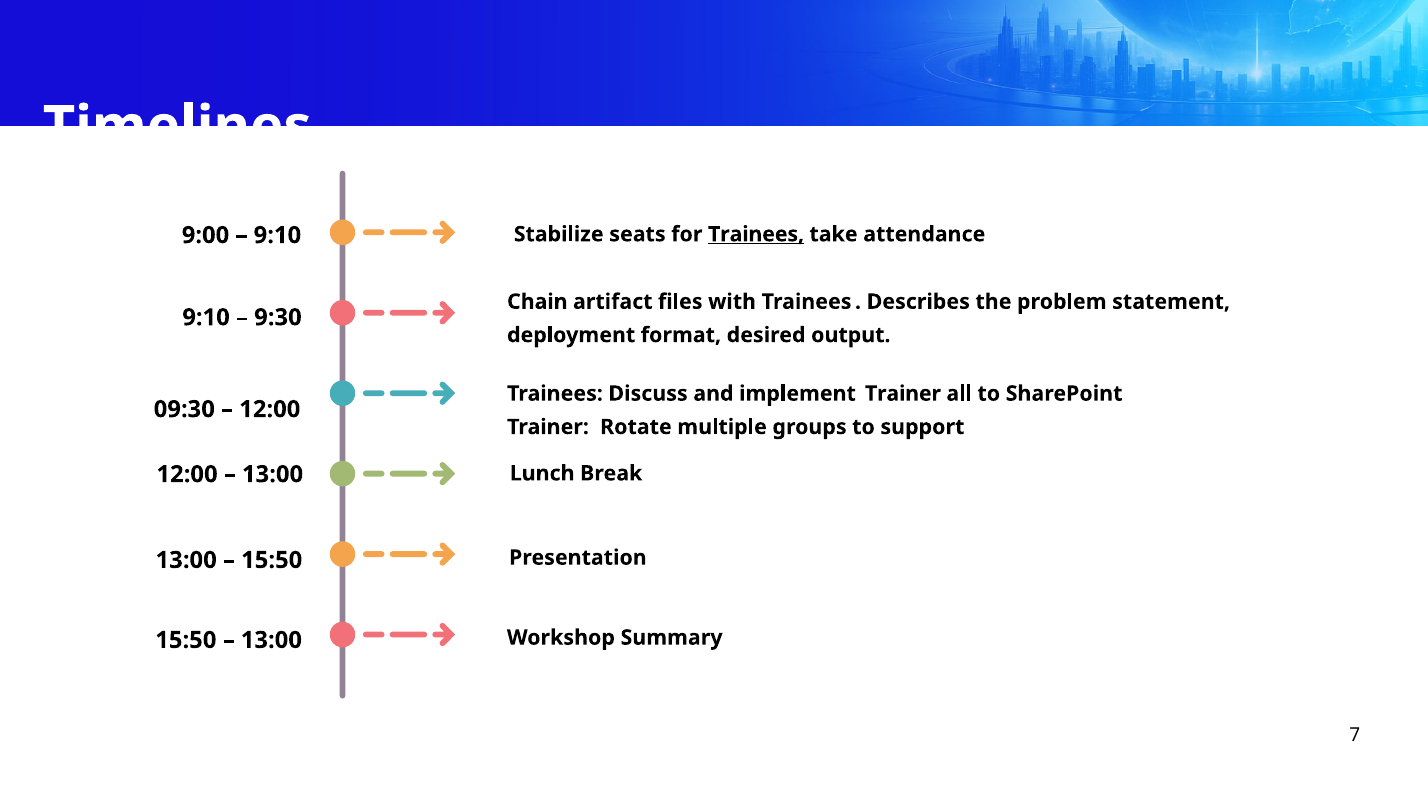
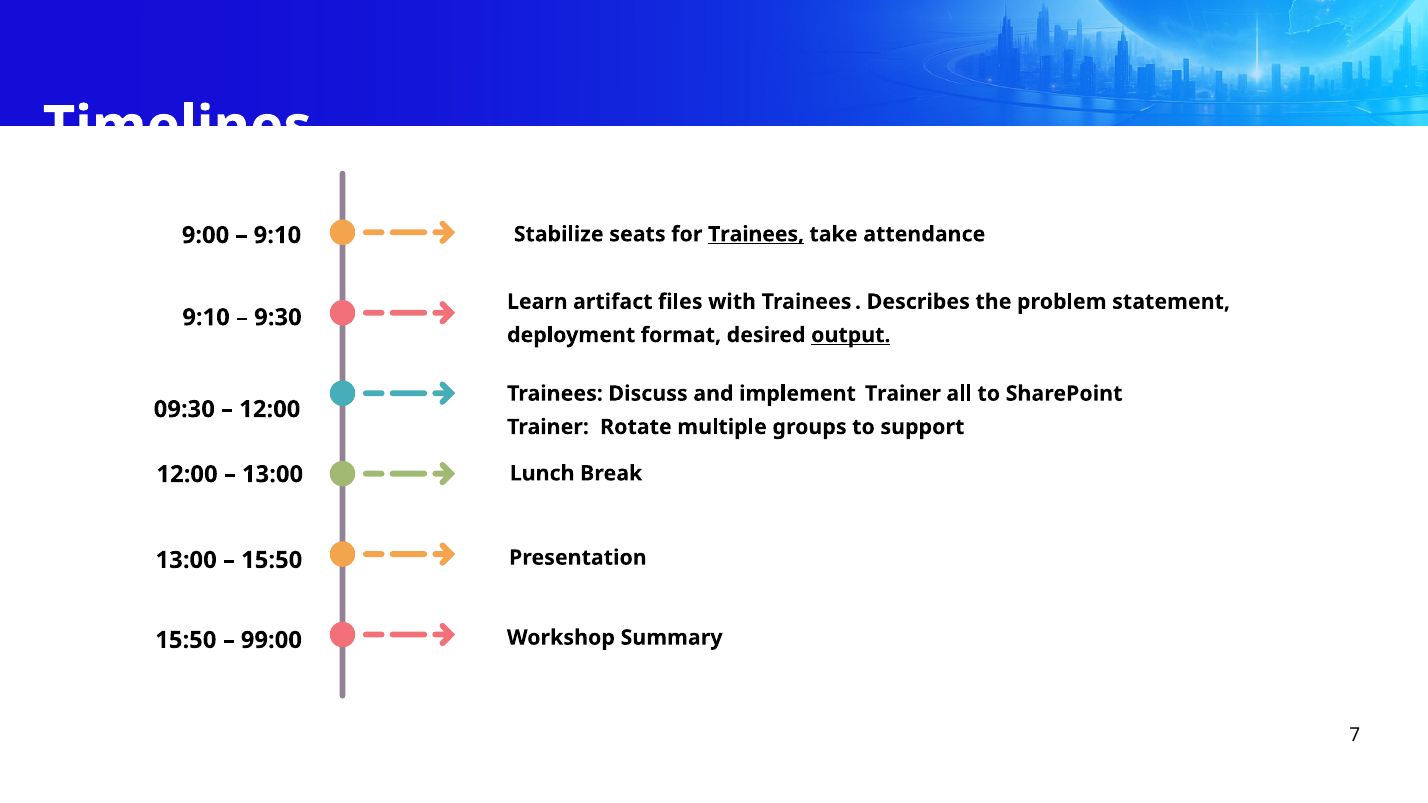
Chain: Chain -> Learn (537, 302)
output underline: none -> present (851, 335)
13:00: 13:00 -> 99:00 (271, 640)
